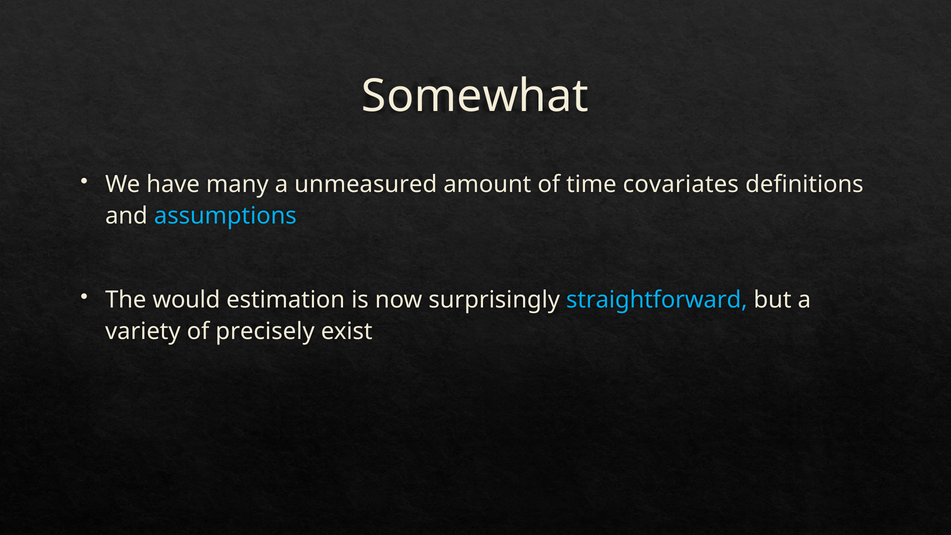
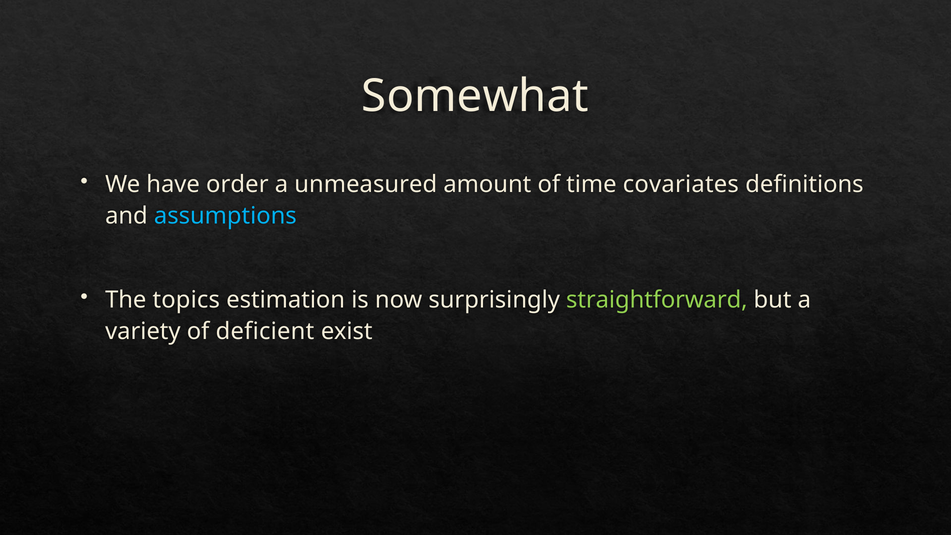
many: many -> order (237, 184)
would: would -> topics (186, 300)
straightforward colour: light blue -> light green (657, 300)
precisely: precisely -> deficient (265, 331)
